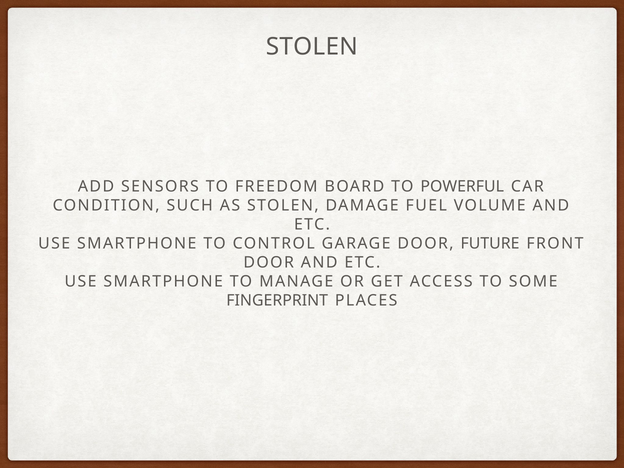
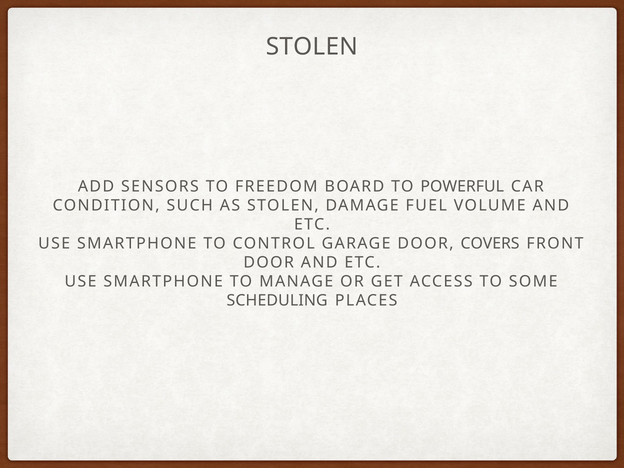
FUTURE: FUTURE -> COVERS (490, 244)
FINGERPRINT: FINGERPRINT -> SCHEDULING (277, 301)
